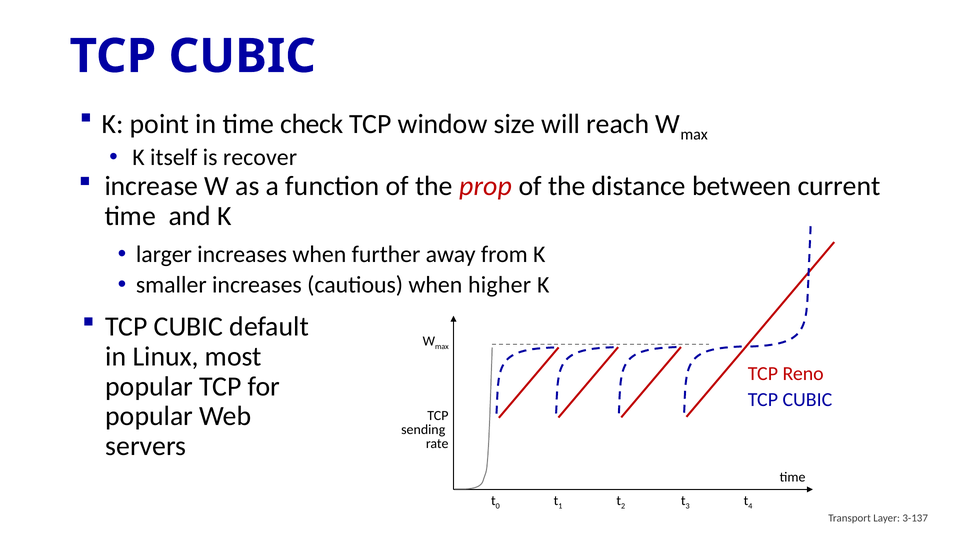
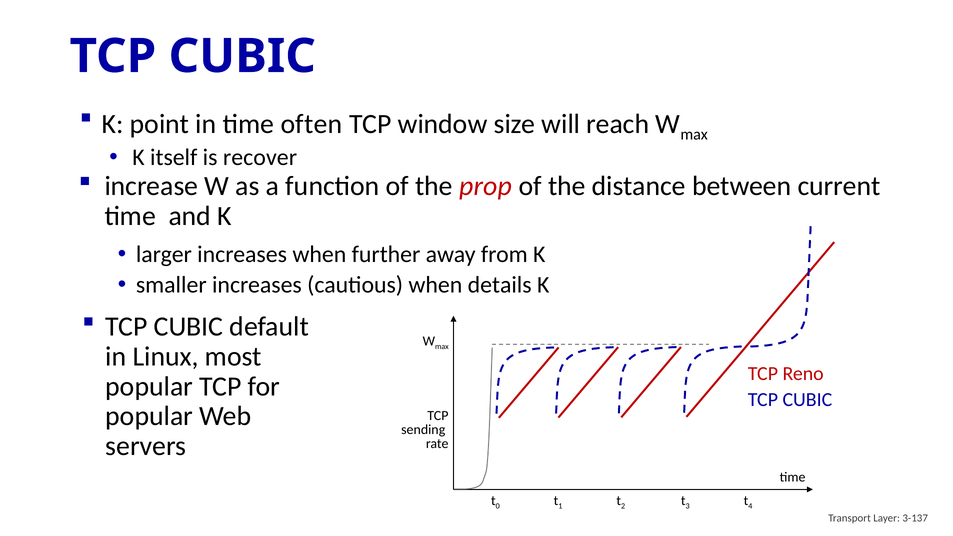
check: check -> often (312, 124)
higher: higher -> details (500, 285)
